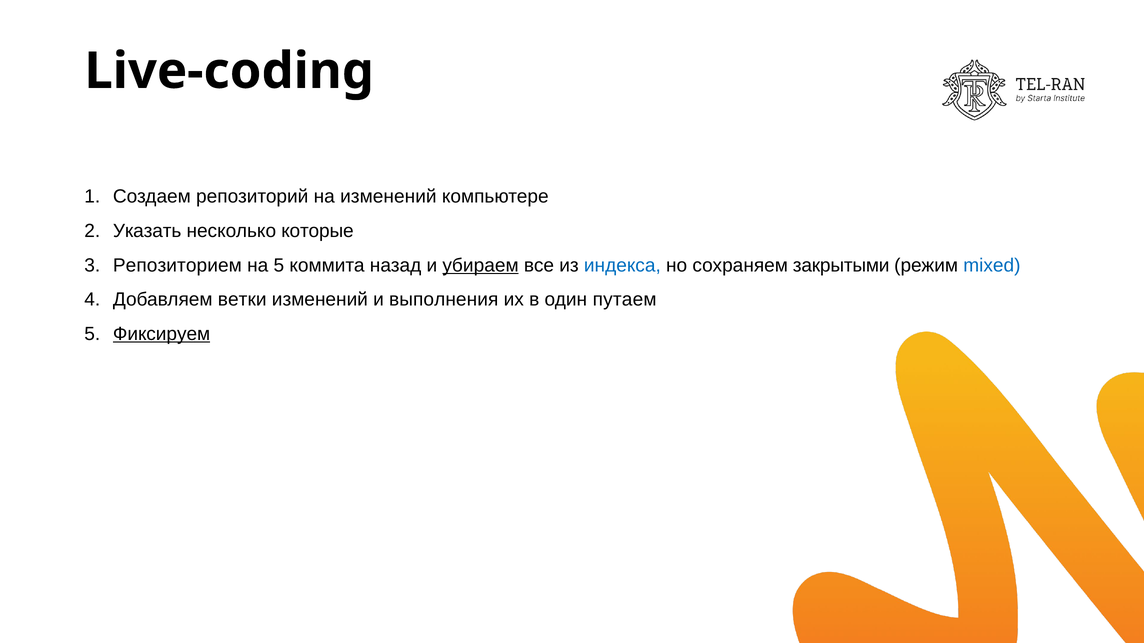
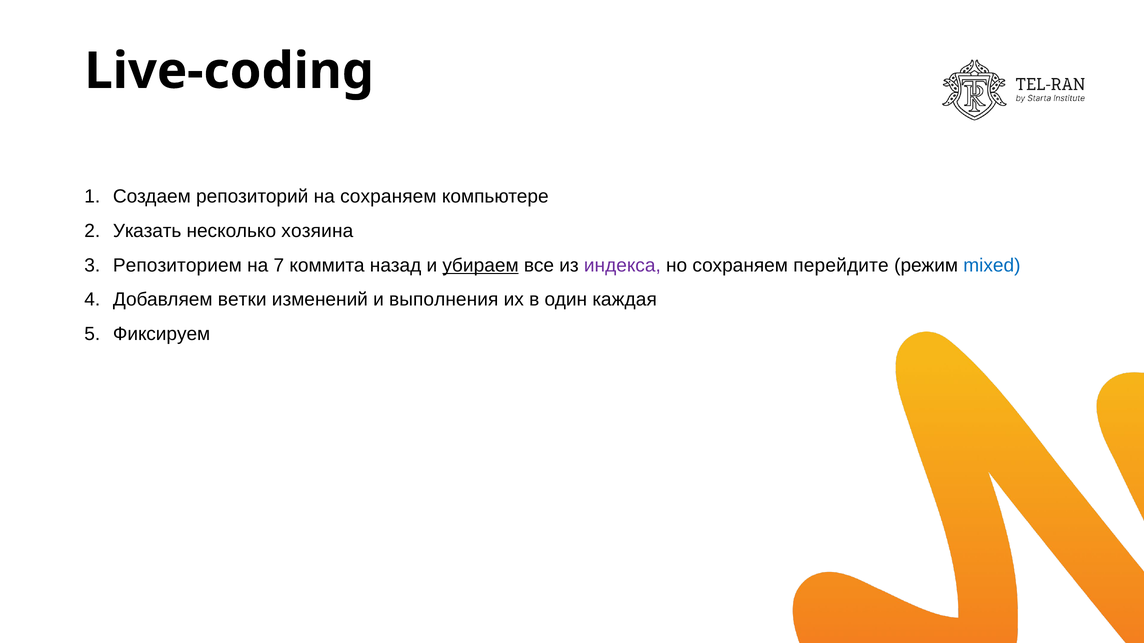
на изменений: изменений -> сохраняем (388, 197)
которые: которые -> хозяина (317, 231)
на 5: 5 -> 7 (279, 265)
индекса colour: blue -> purple (622, 265)
закрытыми: закрытыми -> перейдите (841, 265)
путаем: путаем -> каждая (625, 300)
Фиксируем underline: present -> none (162, 334)
